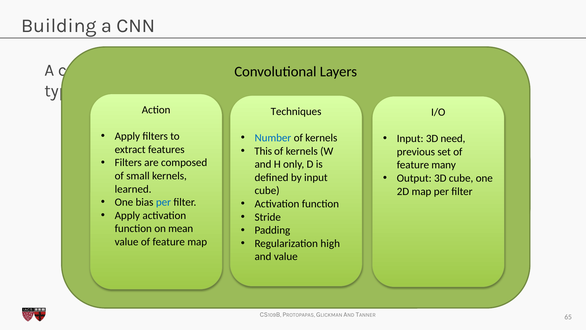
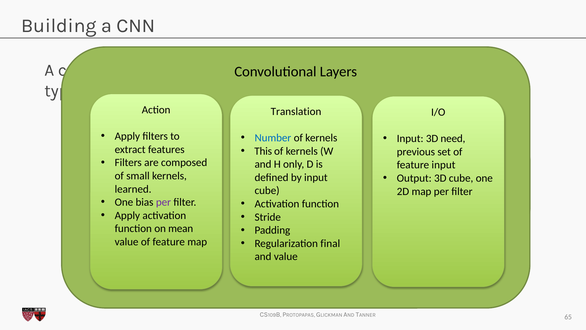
Techniques: Techniques -> Translation (296, 111)
feature many: many -> input (444, 165)
per colour: blue -> purple (163, 202)
high: high -> final (330, 243)
